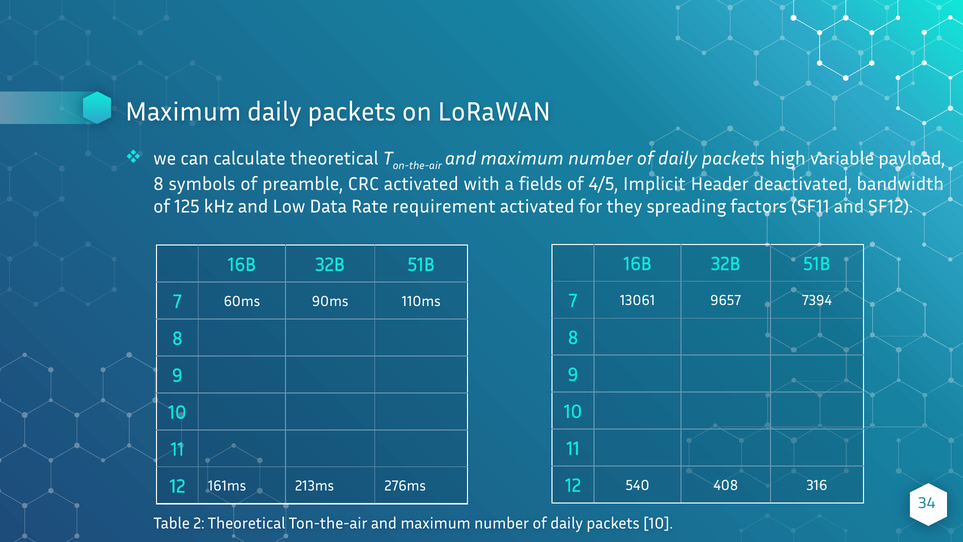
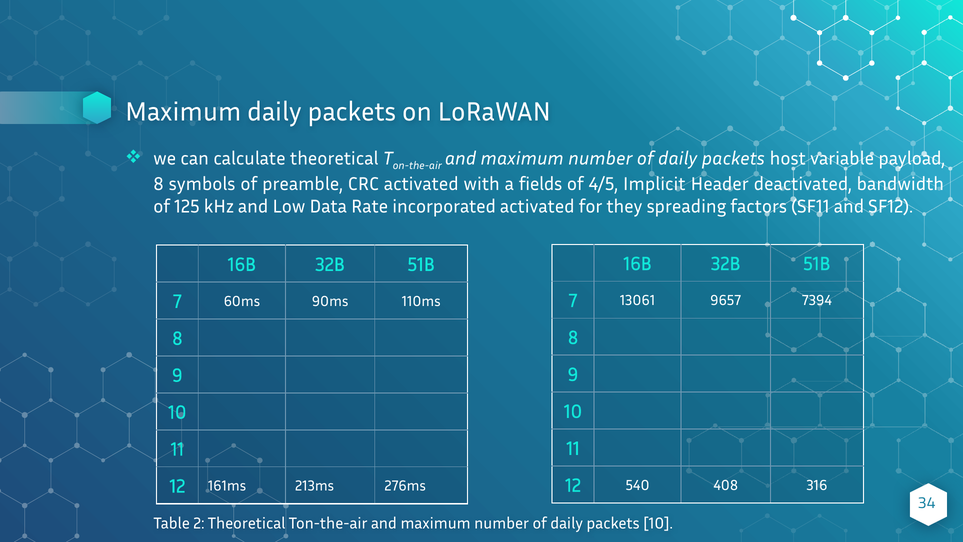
high: high -> host (788, 158)
requirement: requirement -> incorporated (444, 206)
